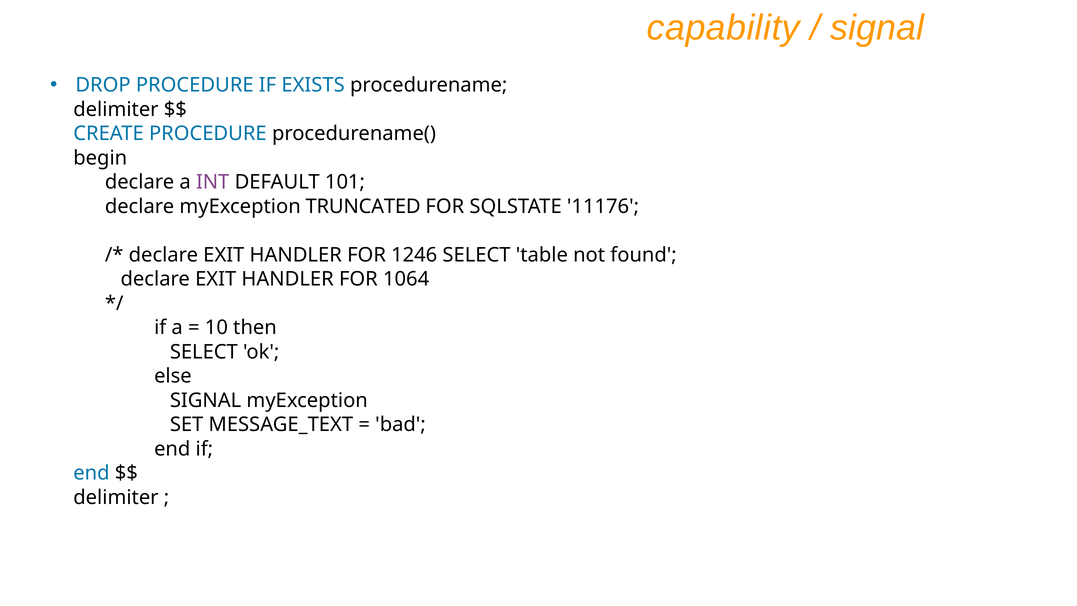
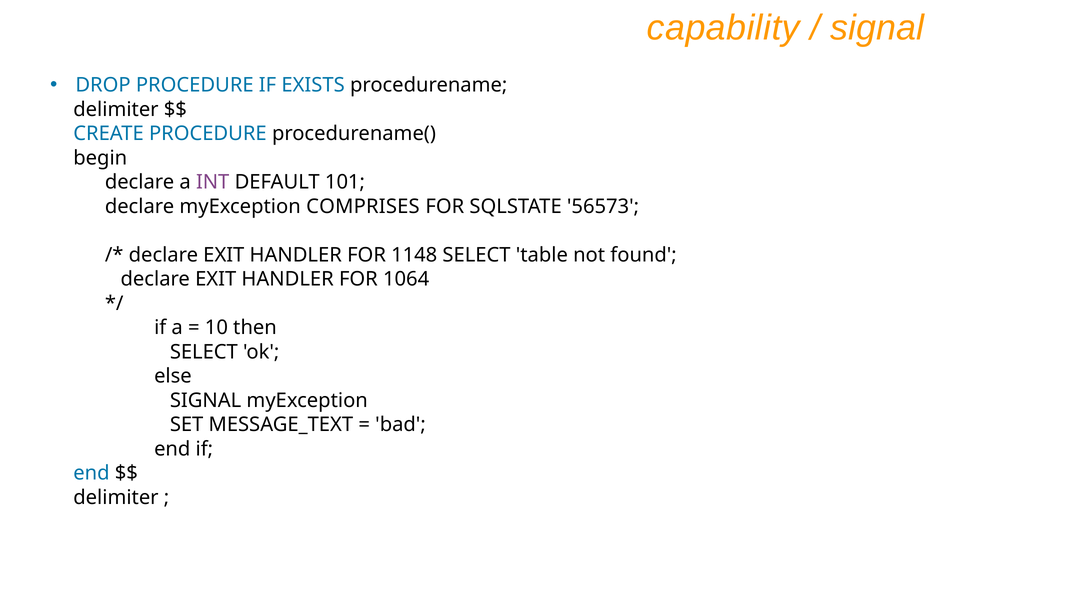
TRUNCATED: TRUNCATED -> COMPRISES (363, 206)
11176: 11176 -> 56573 (603, 206)
1246: 1246 -> 1148 (414, 255)
